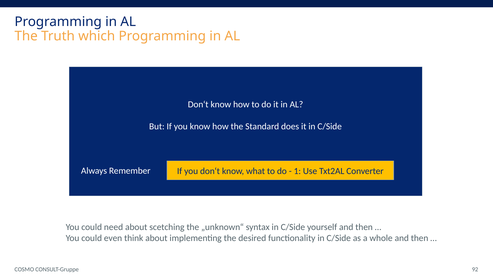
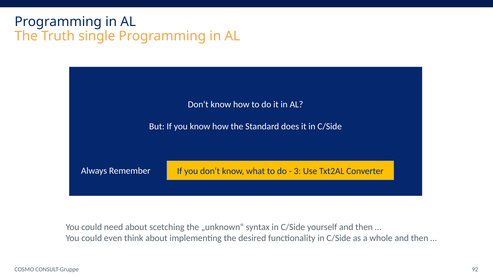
which: which -> single (97, 36)
1: 1 -> 3 (297, 171)
